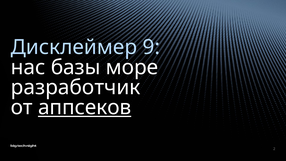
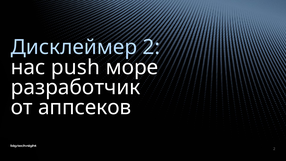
Дисклеймер 9: 9 -> 2 (151, 47)
базы: базы -> push (75, 67)
аппсеков underline: present -> none (85, 107)
